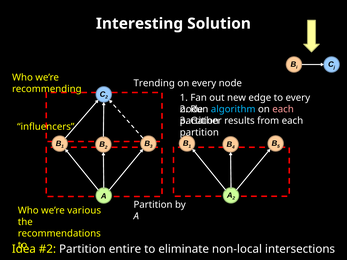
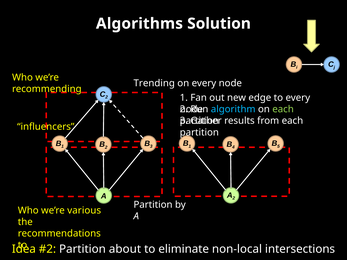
Interesting: Interesting -> Algorithms (139, 24)
each colour: pink -> light green (283, 109)
entire: entire -> about (125, 249)
